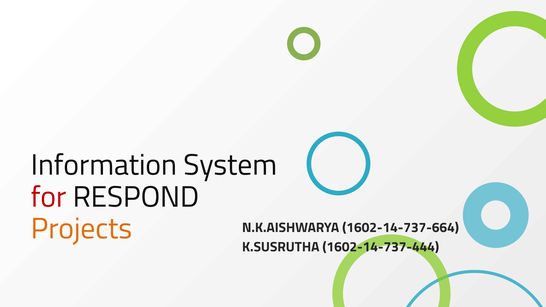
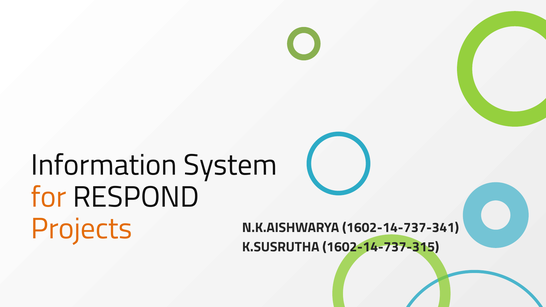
for colour: red -> orange (49, 197)
1602-14-737-664: 1602-14-737-664 -> 1602-14-737-341 (401, 228)
1602-14-737-444: 1602-14-737-444 -> 1602-14-737-315 (381, 247)
